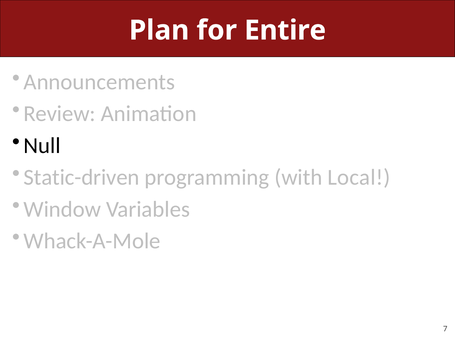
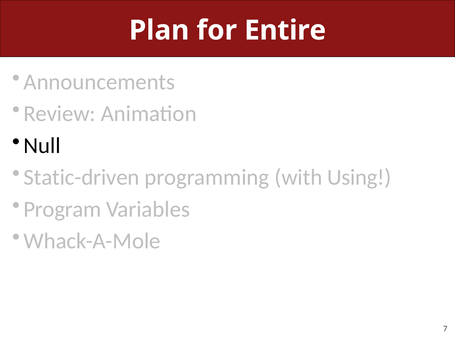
Local: Local -> Using (359, 178)
Window: Window -> Program (62, 209)
